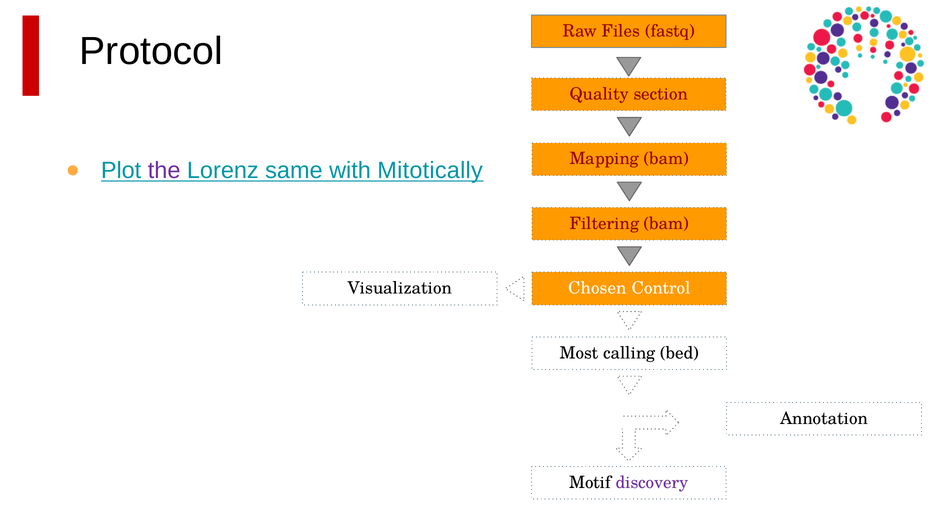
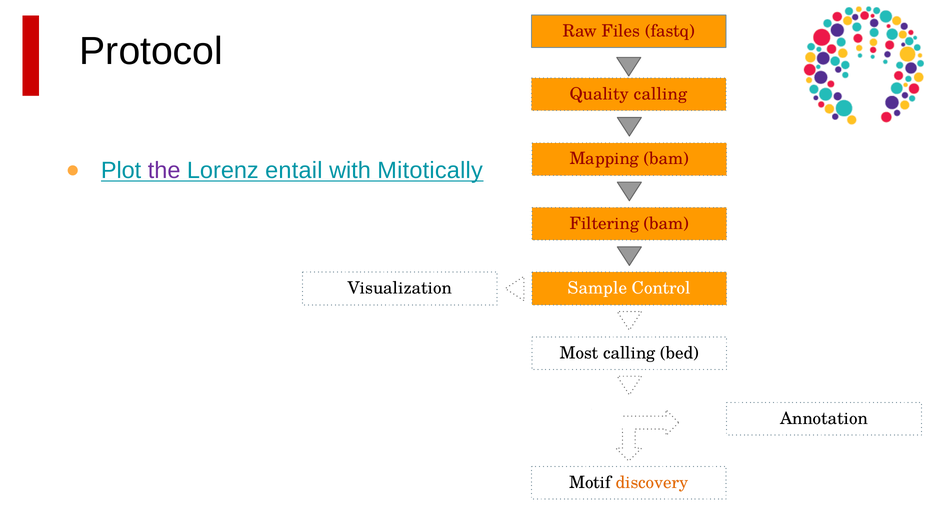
Quality section: section -> calling (661, 94)
same: same -> entail (294, 171)
Chosen: Chosen -> Sample (597, 288)
discovery colour: purple -> orange (652, 482)
